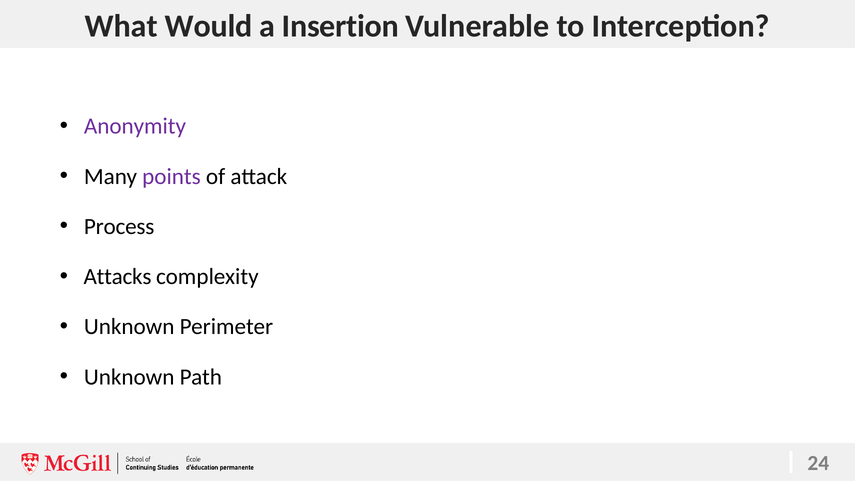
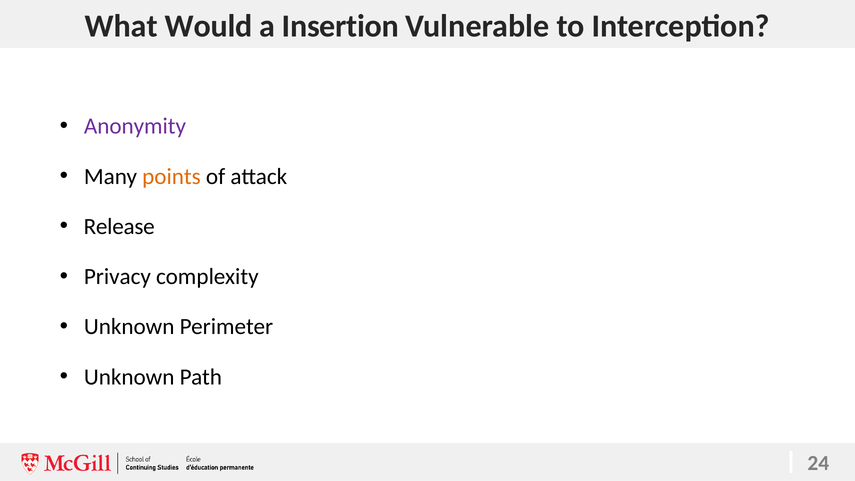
points colour: purple -> orange (171, 176)
Process: Process -> Release (119, 226)
Attacks: Attacks -> Privacy (117, 277)
